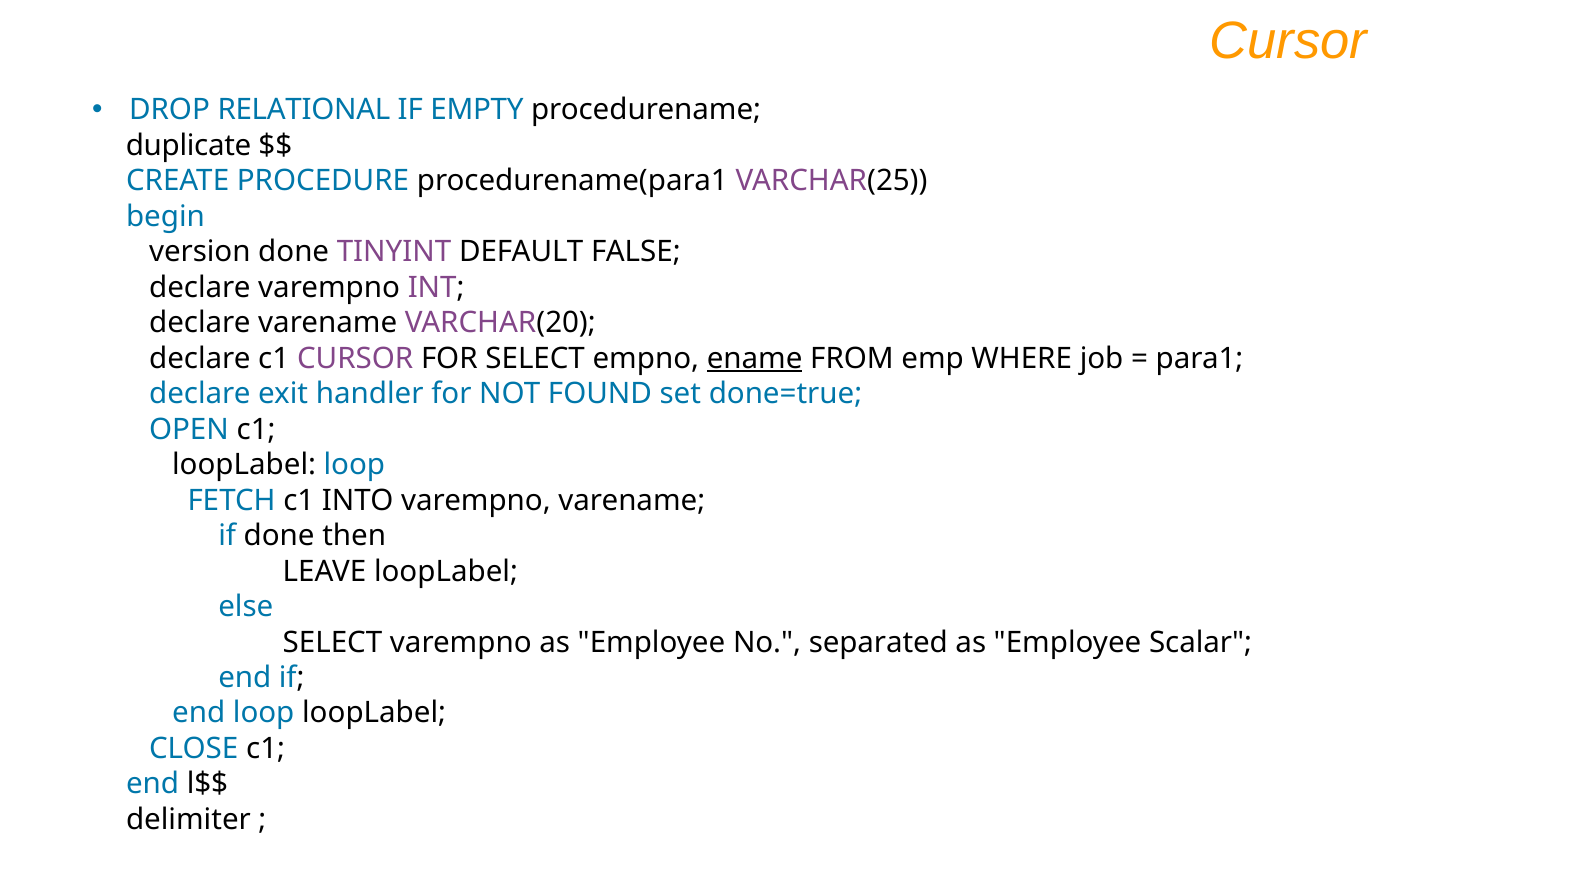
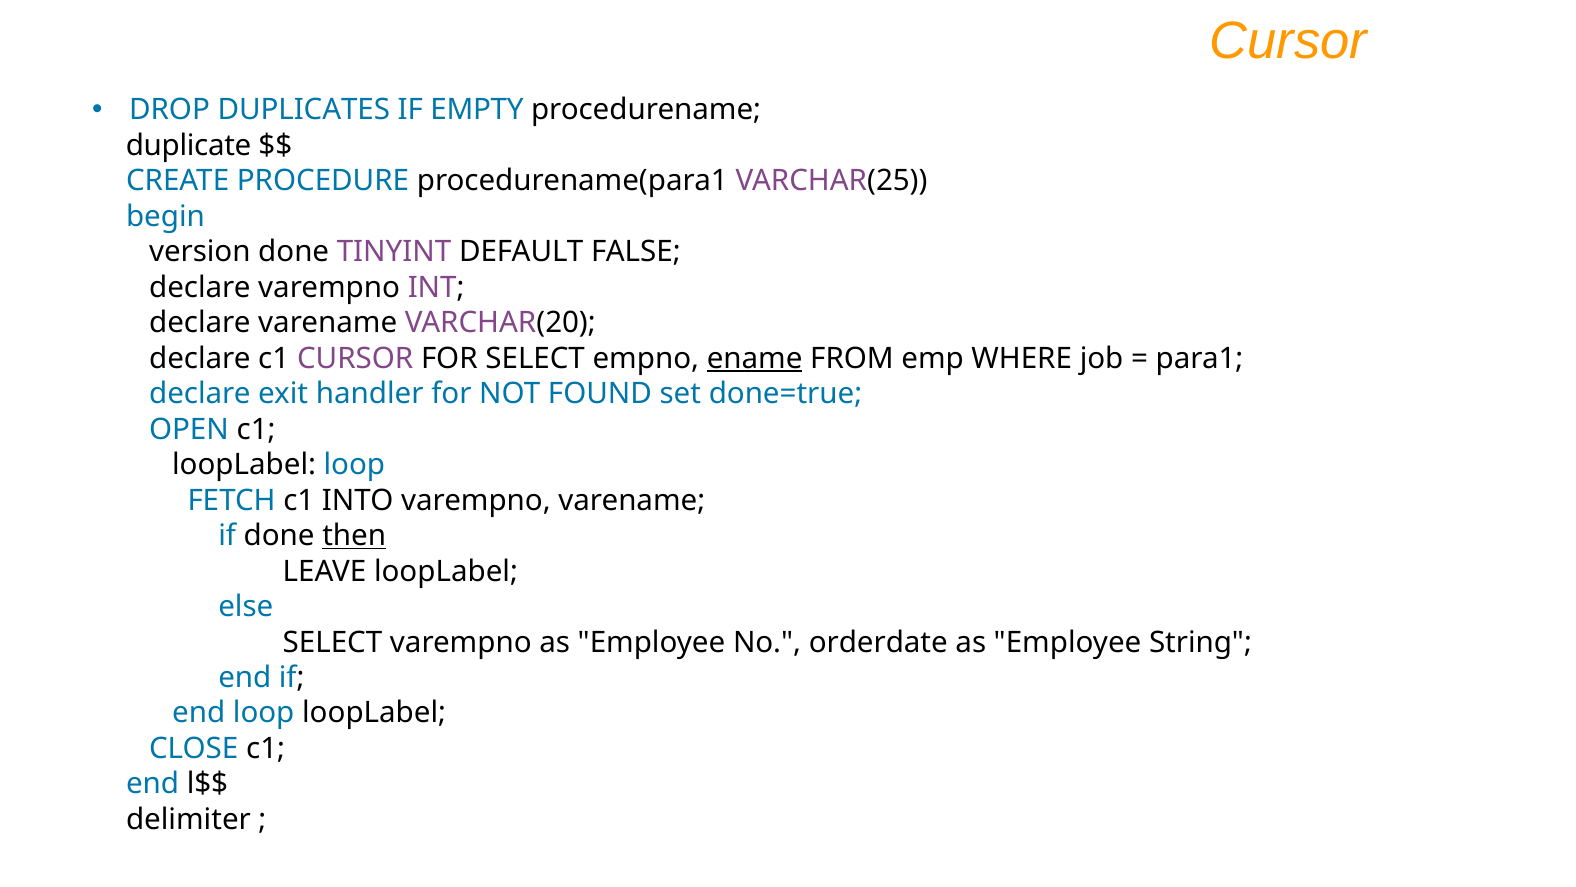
RELATIONAL: RELATIONAL -> DUPLICATES (304, 110)
then underline: none -> present (354, 535)
separated: separated -> orderdate (878, 642)
Scalar: Scalar -> String (1200, 642)
